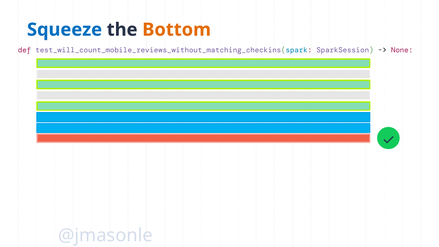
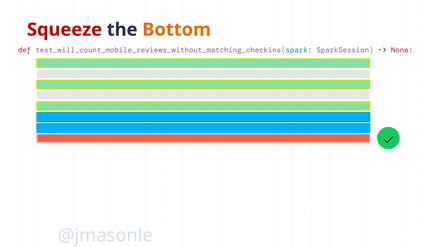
Squeeze colour: blue -> red (65, 30)
